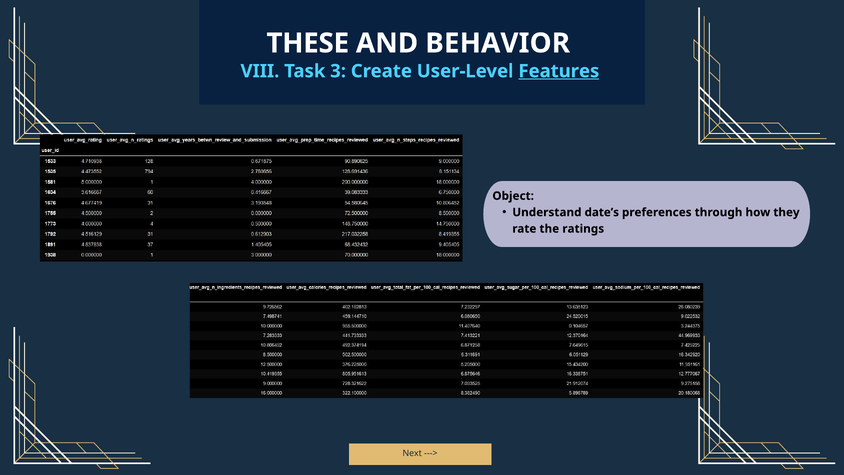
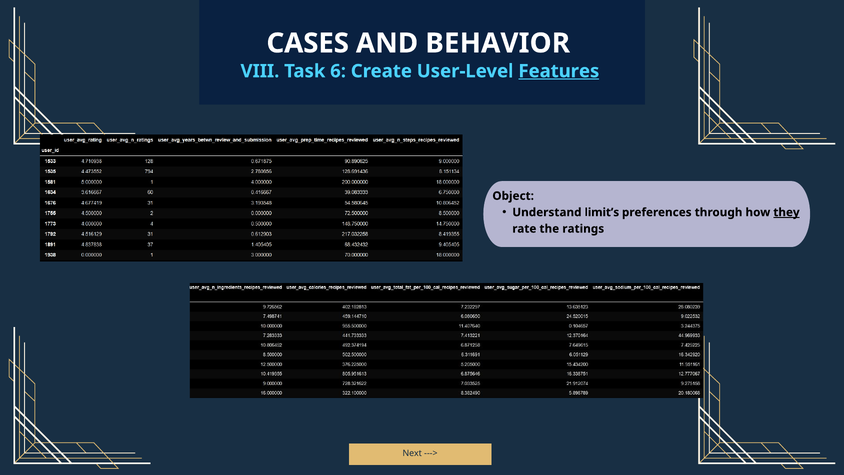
THESE: THESE -> CASES (308, 43)
3: 3 -> 6 (338, 71)
date’s: date’s -> limit’s (602, 212)
they underline: none -> present (786, 212)
